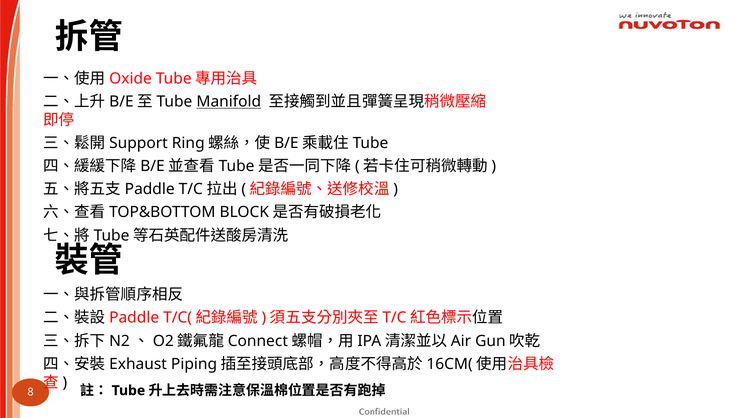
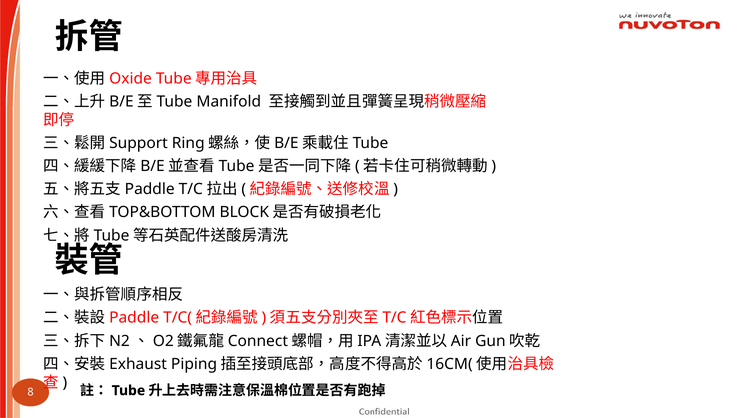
Manifold underline: present -> none (229, 102)
